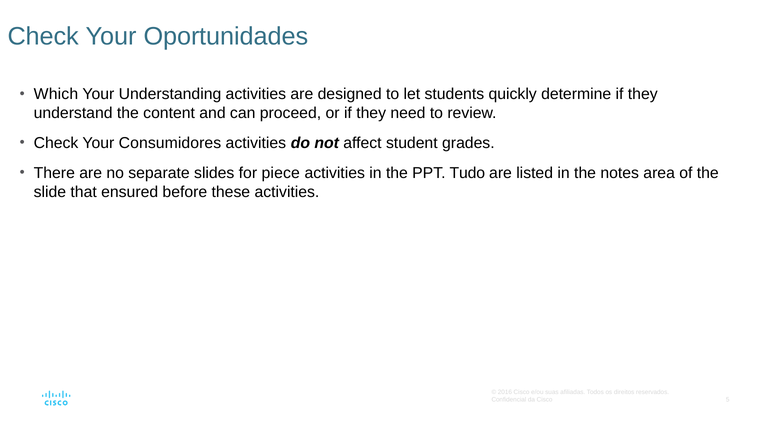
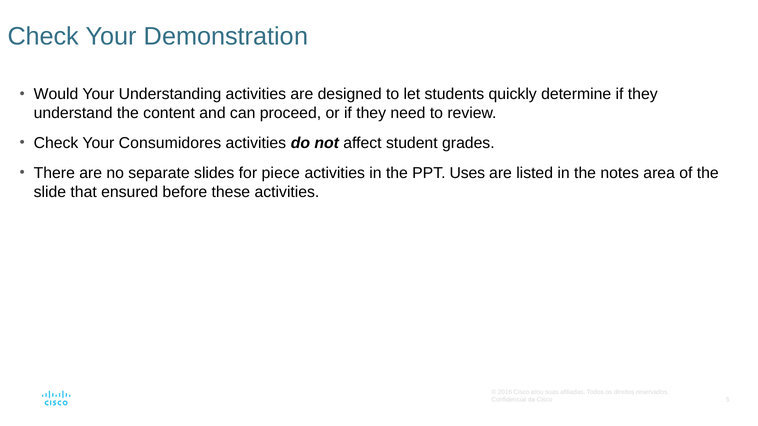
Oportunidades: Oportunidades -> Demonstration (226, 37)
Which: Which -> Would (56, 94)
Tudo: Tudo -> Uses (467, 173)
